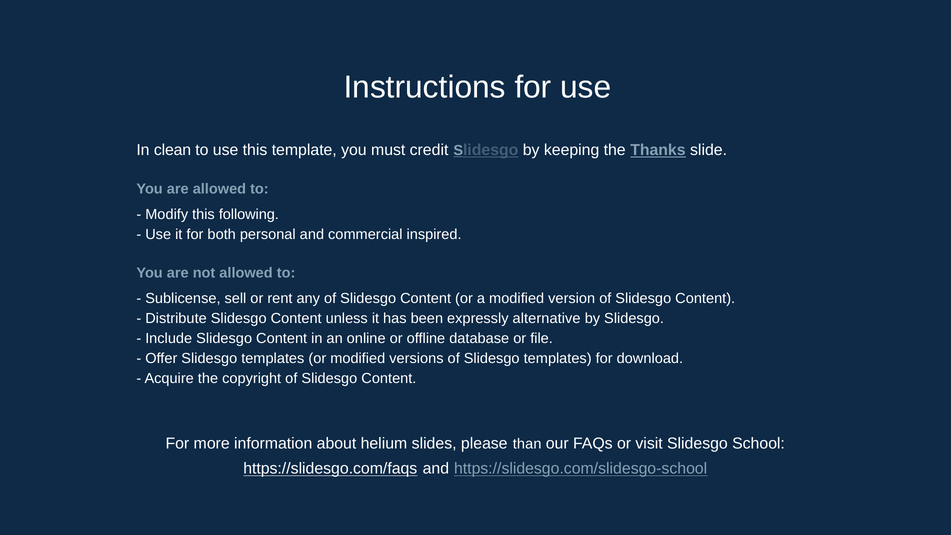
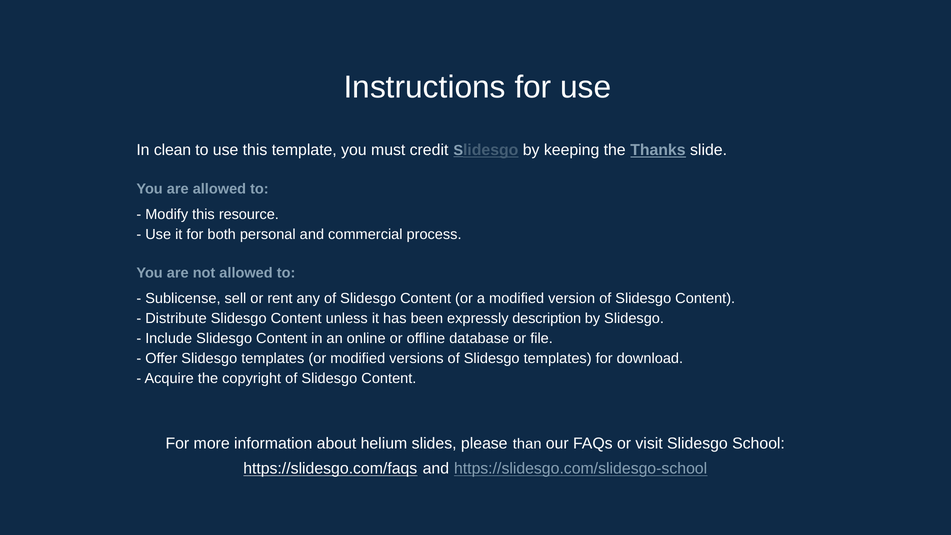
following: following -> resource (249, 214)
inspired: inspired -> process (434, 234)
alternative: alternative -> description (547, 318)
